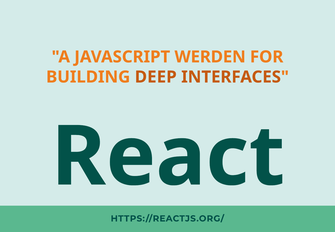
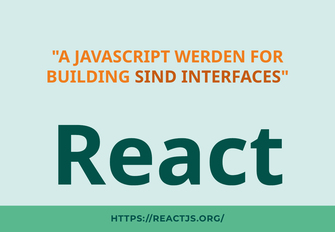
DEEP: DEEP -> SIND (156, 77)
